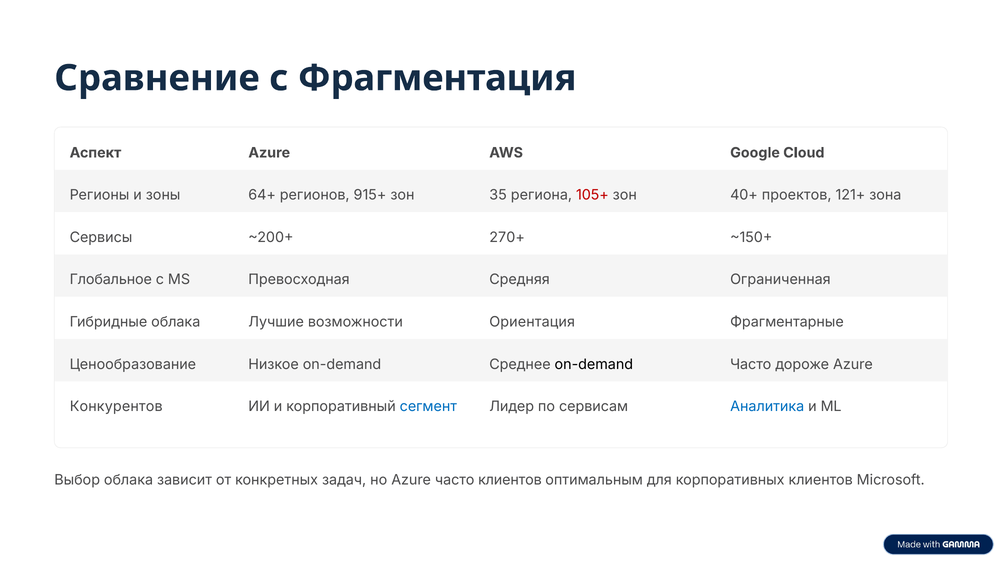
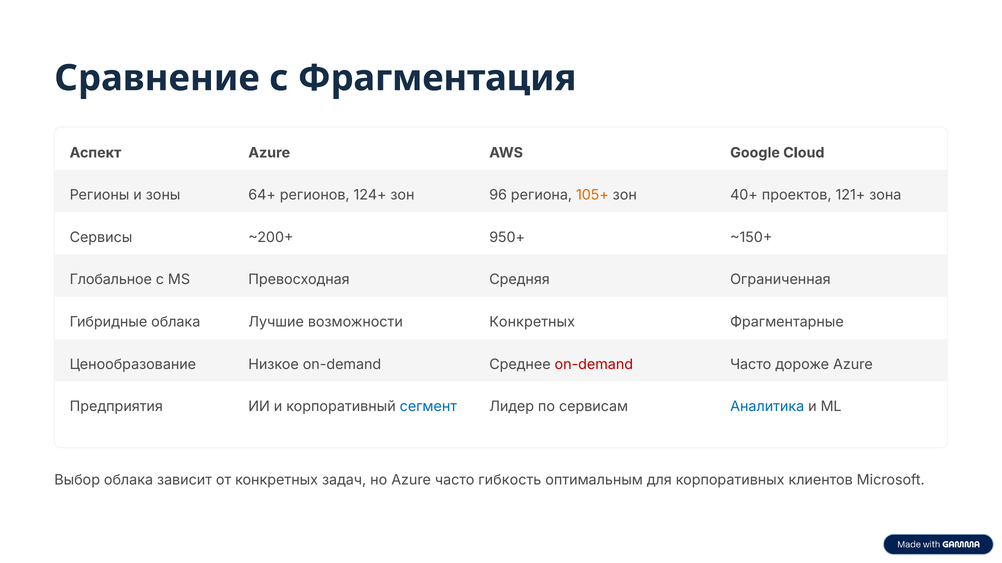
915+: 915+ -> 124+ (370, 195)
35: 35 -> 96 (498, 195)
105+ colour: red -> orange (592, 195)
270+: 270+ -> 950+ (507, 238)
возможности Ориентация: Ориентация -> Конкретных (532, 322)
on-demand colour: black -> red (594, 365)
Конкурентов: Конкурентов -> Предприятия (116, 407)
часто клиентов: клиентов -> гибкость (510, 481)
